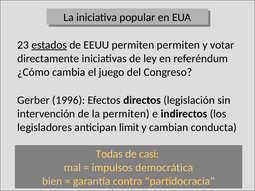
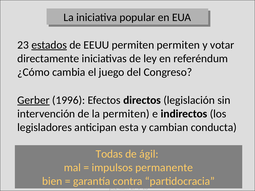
Gerber underline: none -> present (34, 100)
limit: limit -> esta (129, 127)
casi: casi -> ágil (149, 154)
democrática: democrática -> permanente (164, 168)
